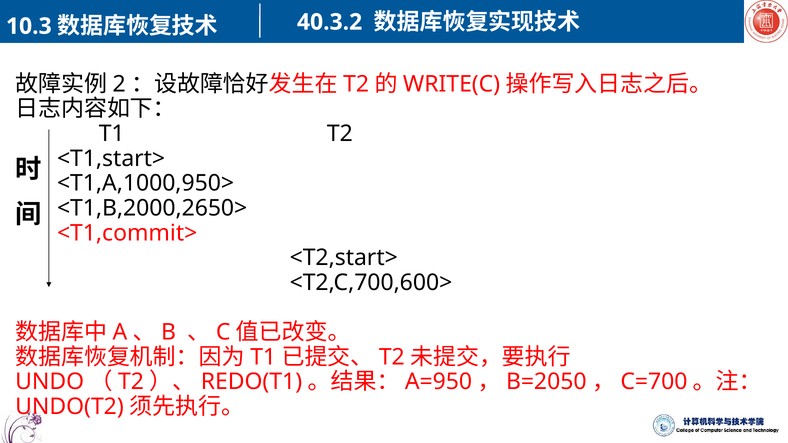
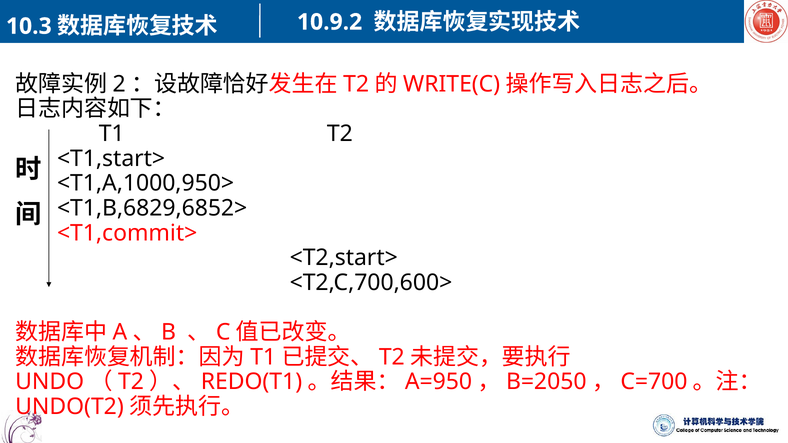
40.3.2: 40.3.2 -> 10.9.2 (330, 22)
<T1,B,2000,2650>: <T1,B,2000,2650> -> <T1,B,6829,6852> (152, 208)
